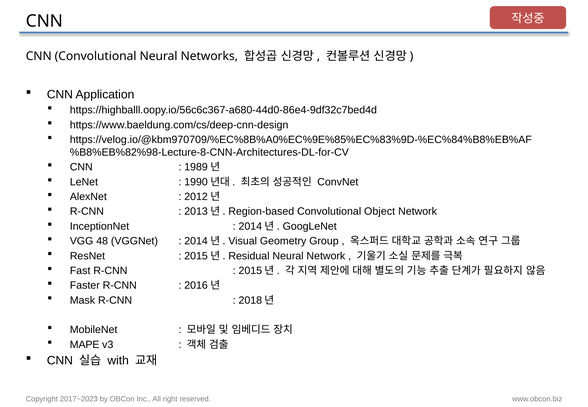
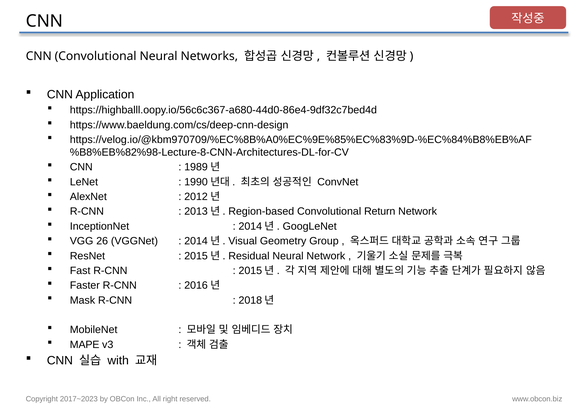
Object: Object -> Return (380, 212)
48: 48 -> 26 (102, 241)
